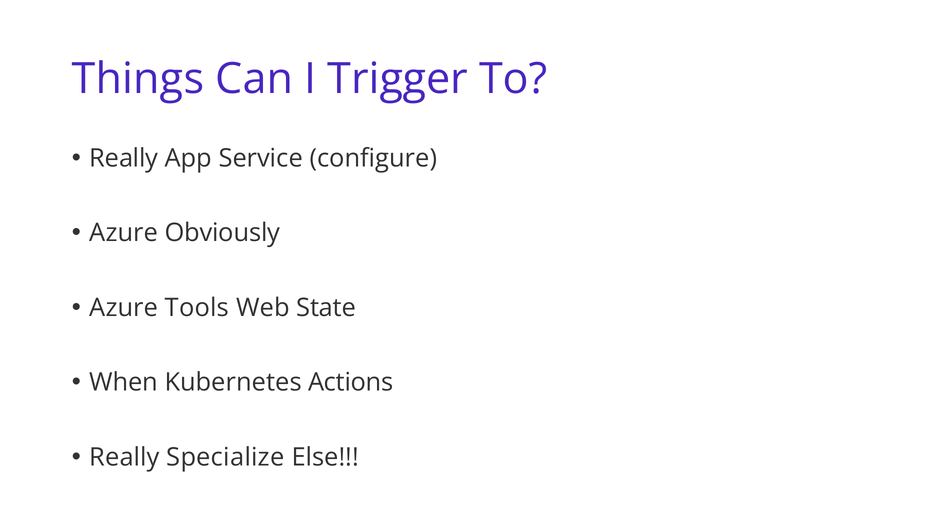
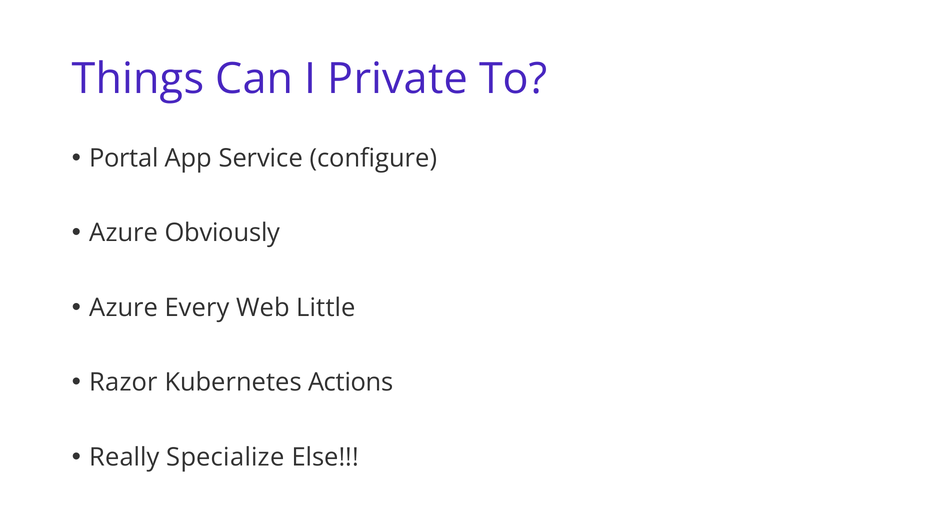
Trigger: Trigger -> Private (398, 79)
Really: Really -> Portal (124, 158)
Tools: Tools -> Every (197, 308)
State: State -> Little (326, 308)
When: When -> Razor (124, 382)
